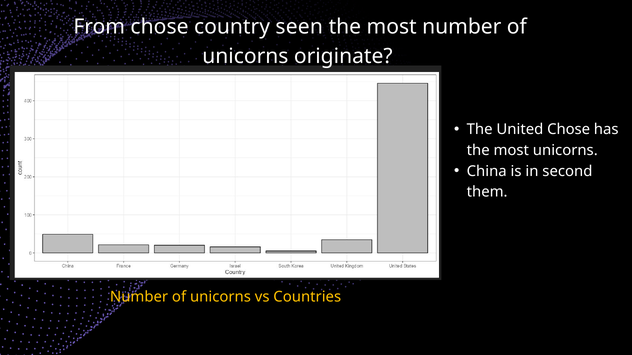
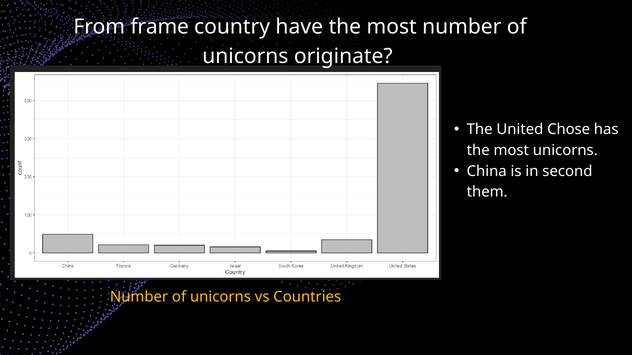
From chose: chose -> frame (160, 27)
seen: seen -> have (299, 27)
